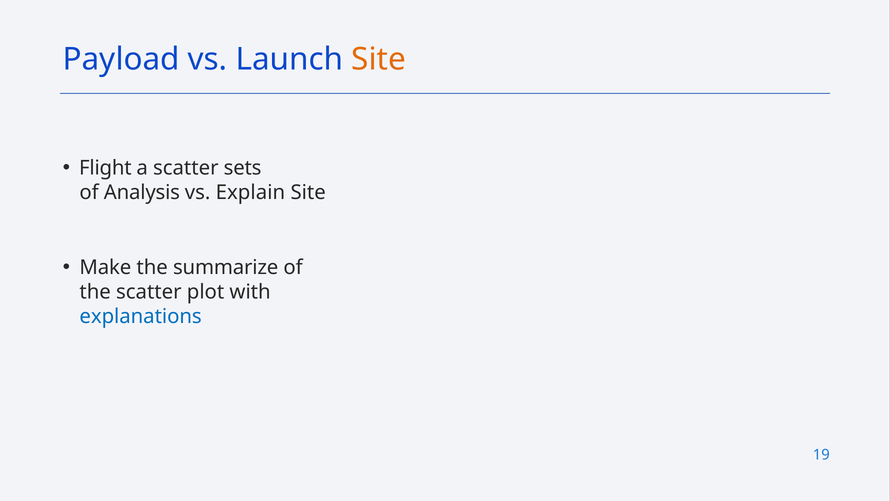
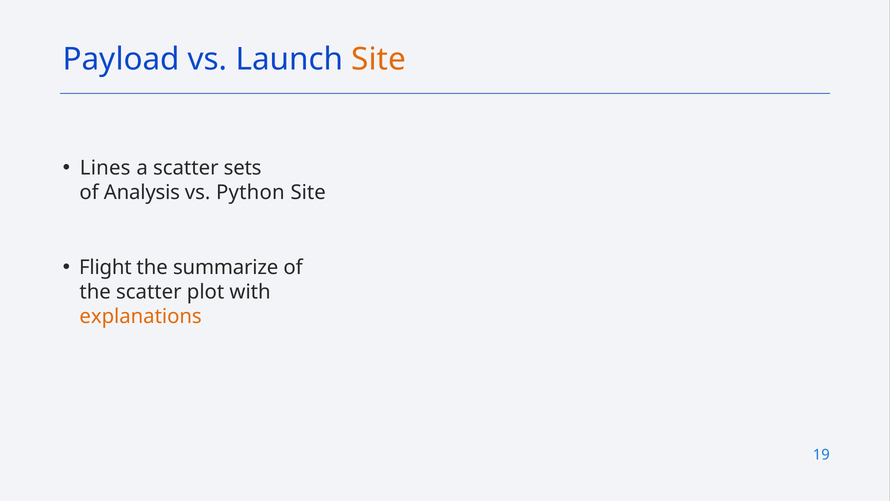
Flight: Flight -> Lines (105, 168)
Explain: Explain -> Python (250, 192)
Make: Make -> Flight (105, 267)
explanations colour: blue -> orange (141, 316)
